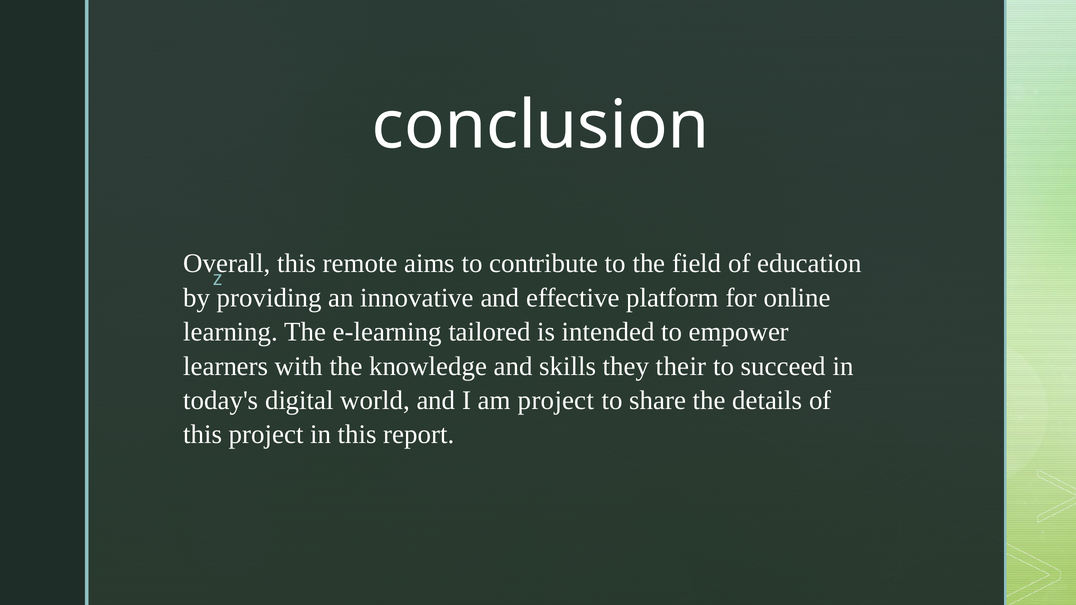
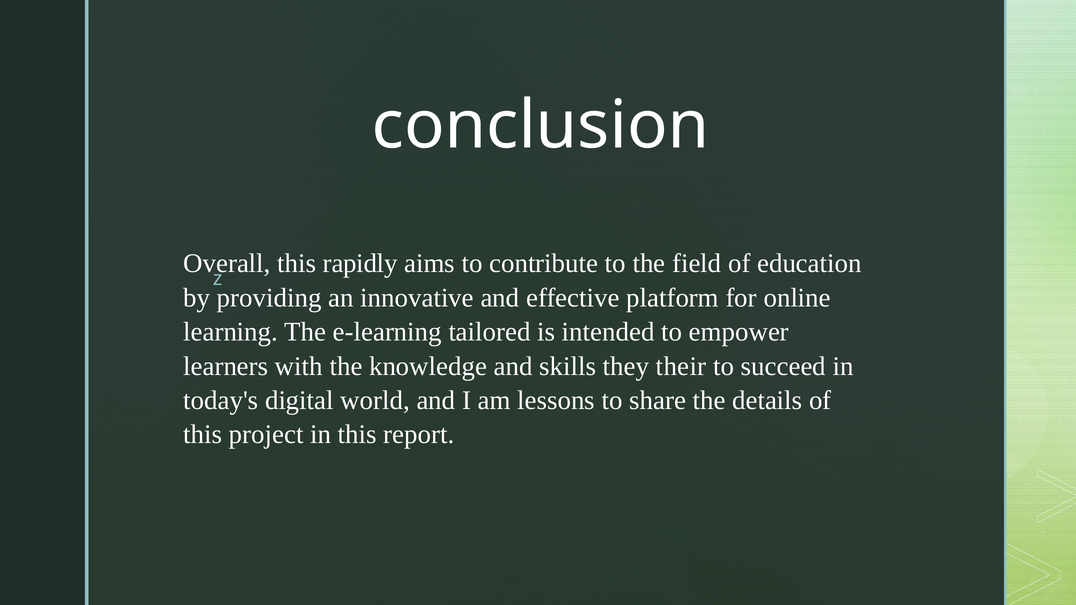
remote: remote -> rapidly (360, 264)
am project: project -> lessons (556, 400)
